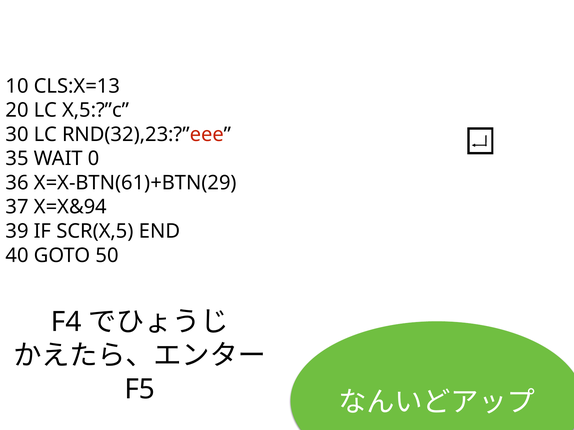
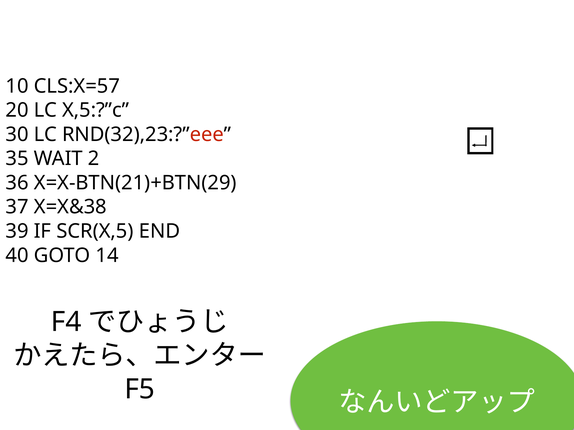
CLS:X=13: CLS:X=13 -> CLS:X=57 (77, 86)
0: 0 -> 2 (94, 159)
X=X-BTN(61)+BTN(29: X=X-BTN(61)+BTN(29 -> X=X-BTN(21)+BTN(29 (135, 183)
X=X&94: X=X&94 -> X=X&38 (70, 207)
50: 50 -> 14 (107, 256)
